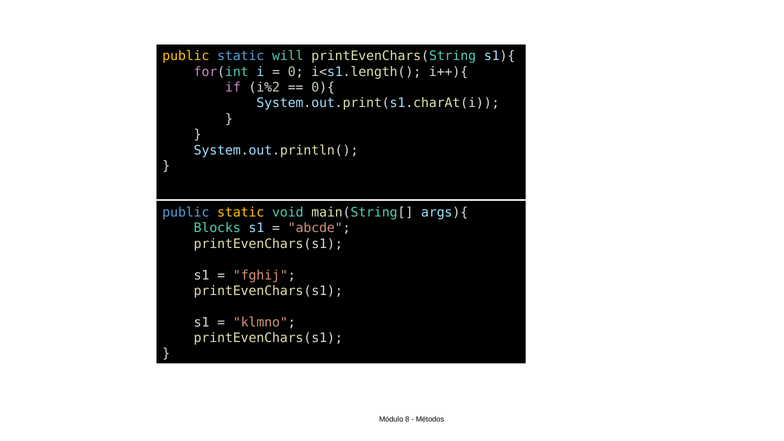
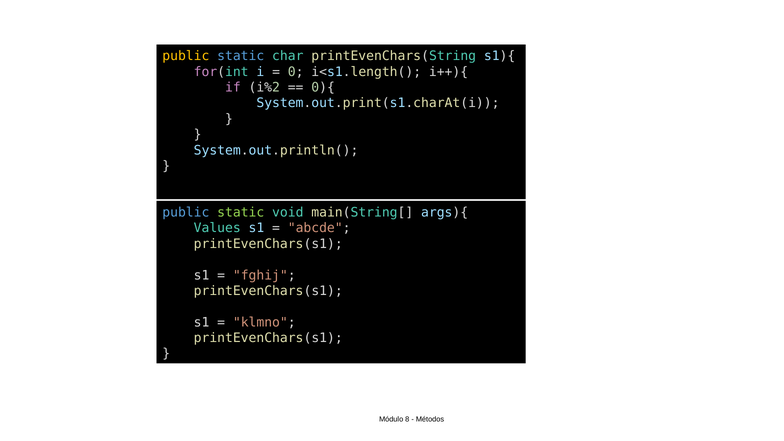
will: will -> char (288, 56)
static colour: yellow -> light green (241, 213)
Blocks: Blocks -> Values (217, 228)
